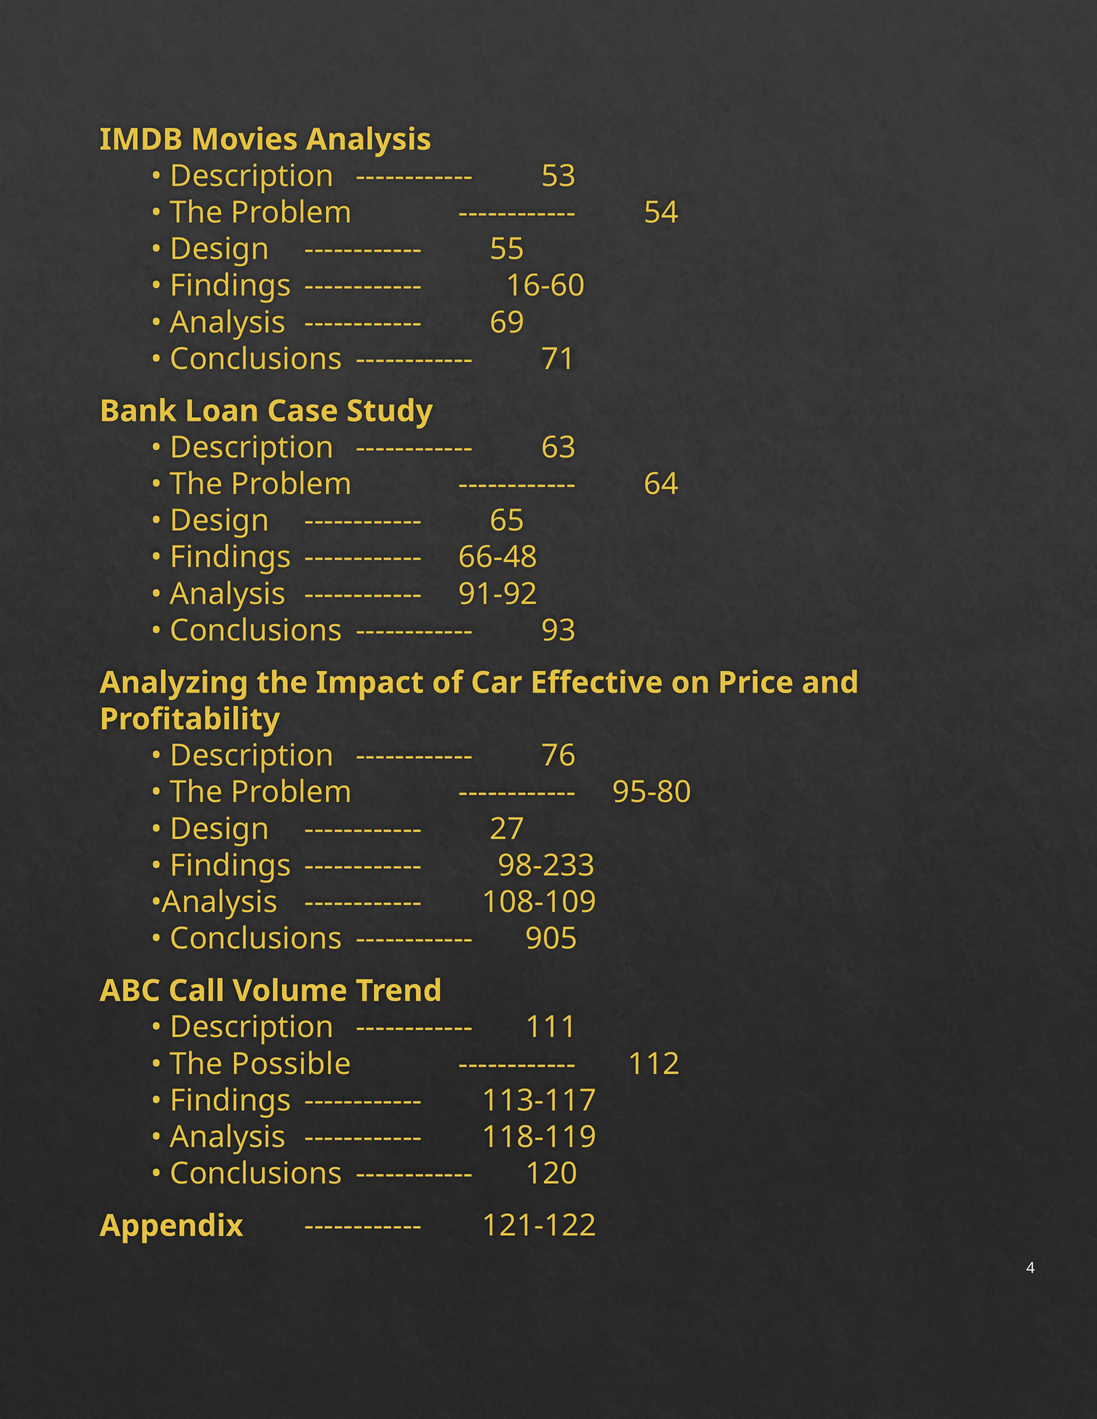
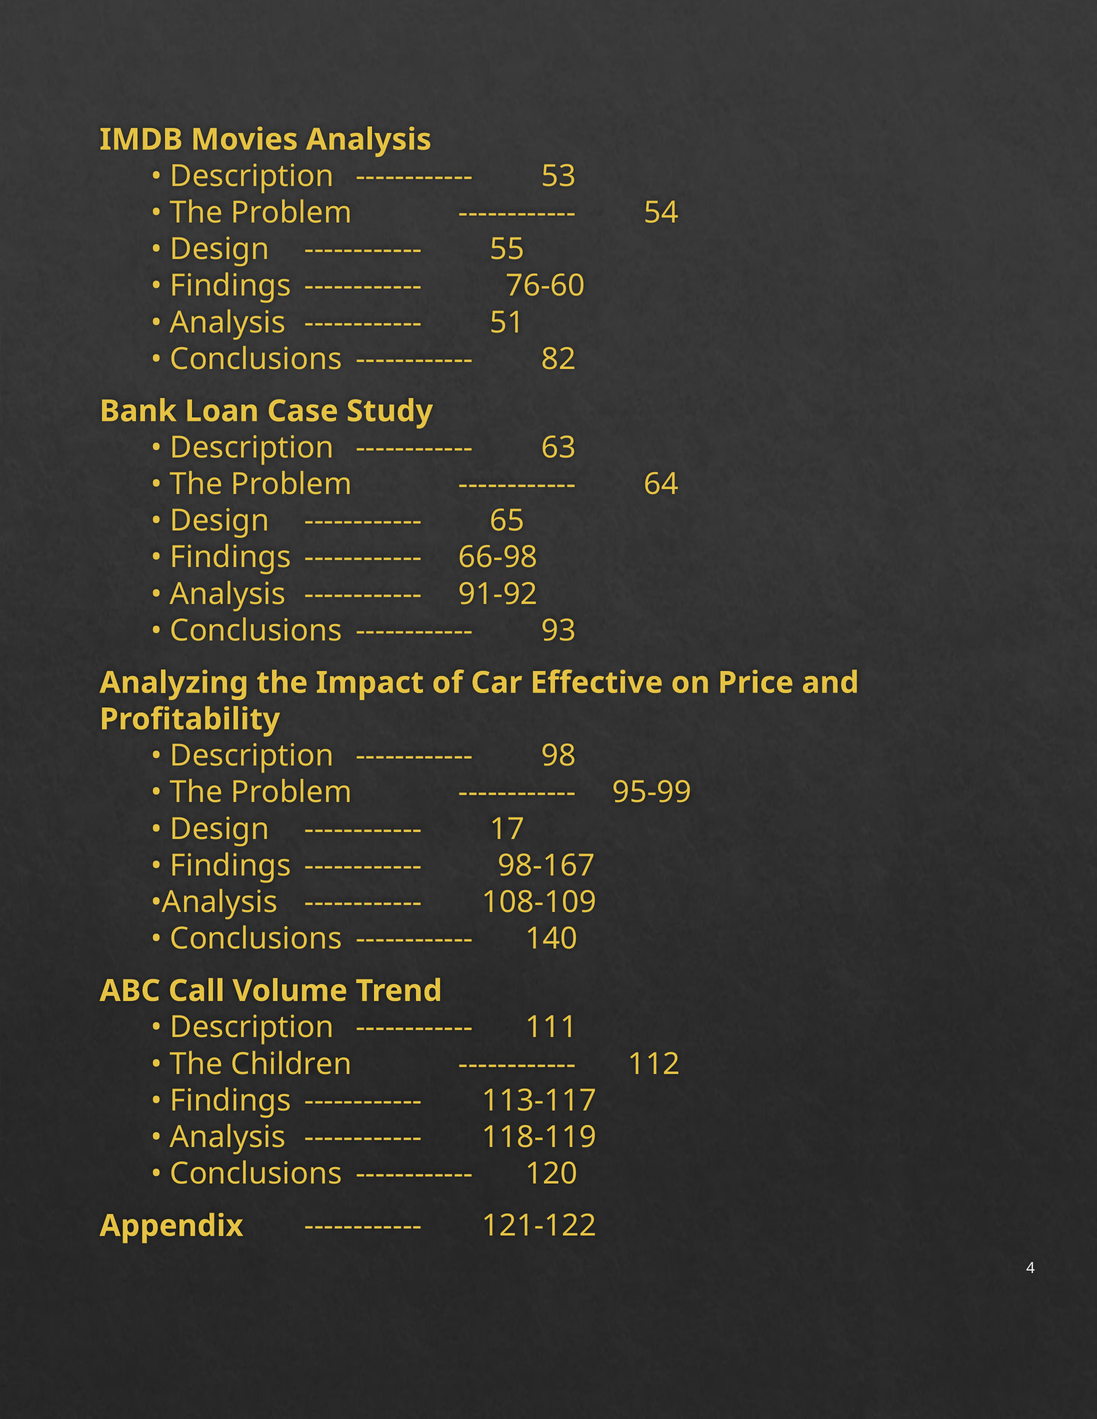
16-60: 16-60 -> 76-60 (546, 286)
69: 69 -> 51 (507, 323)
71: 71 -> 82 (559, 359)
66-48: 66-48 -> 66-98 (498, 558)
76: 76 -> 98 (559, 756)
95-80: 95-80 -> 95-99 (652, 793)
27: 27 -> 17 (507, 829)
98-233: 98-233 -> 98-167 (546, 866)
905: 905 -> 140 (552, 939)
Possible: Possible -> Children (291, 1064)
